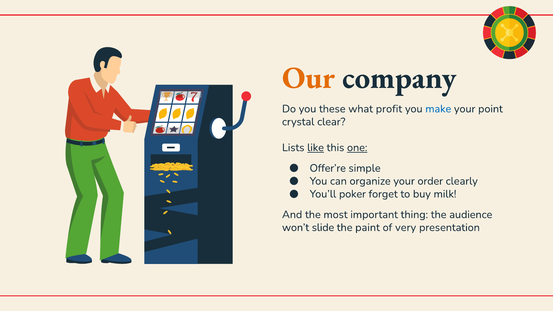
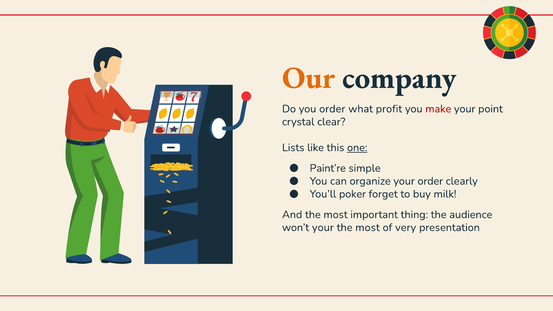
you these: these -> order (332, 109)
make colour: blue -> red (438, 109)
like underline: present -> none (316, 148)
Offer’re: Offer’re -> Paint’re (328, 168)
won’t slide: slide -> your (323, 228)
paint: paint -> most (368, 228)
